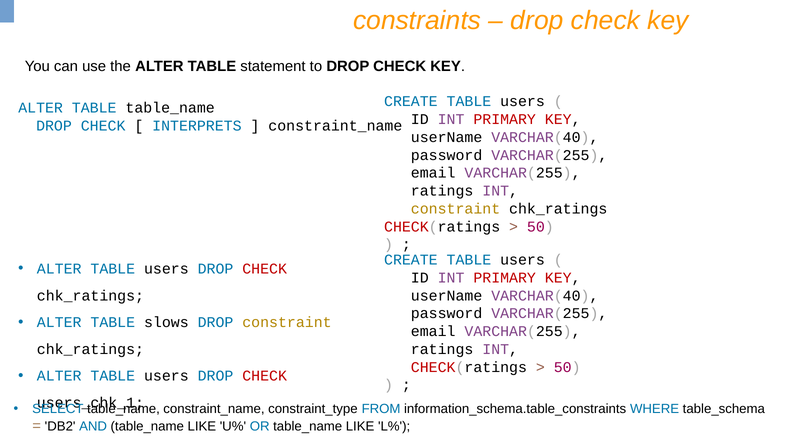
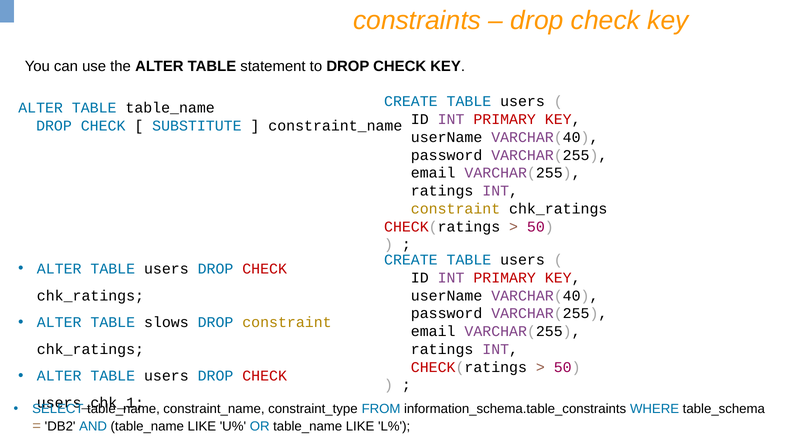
INTERPRETS: INTERPRETS -> SUBSTITUTE (197, 126)
